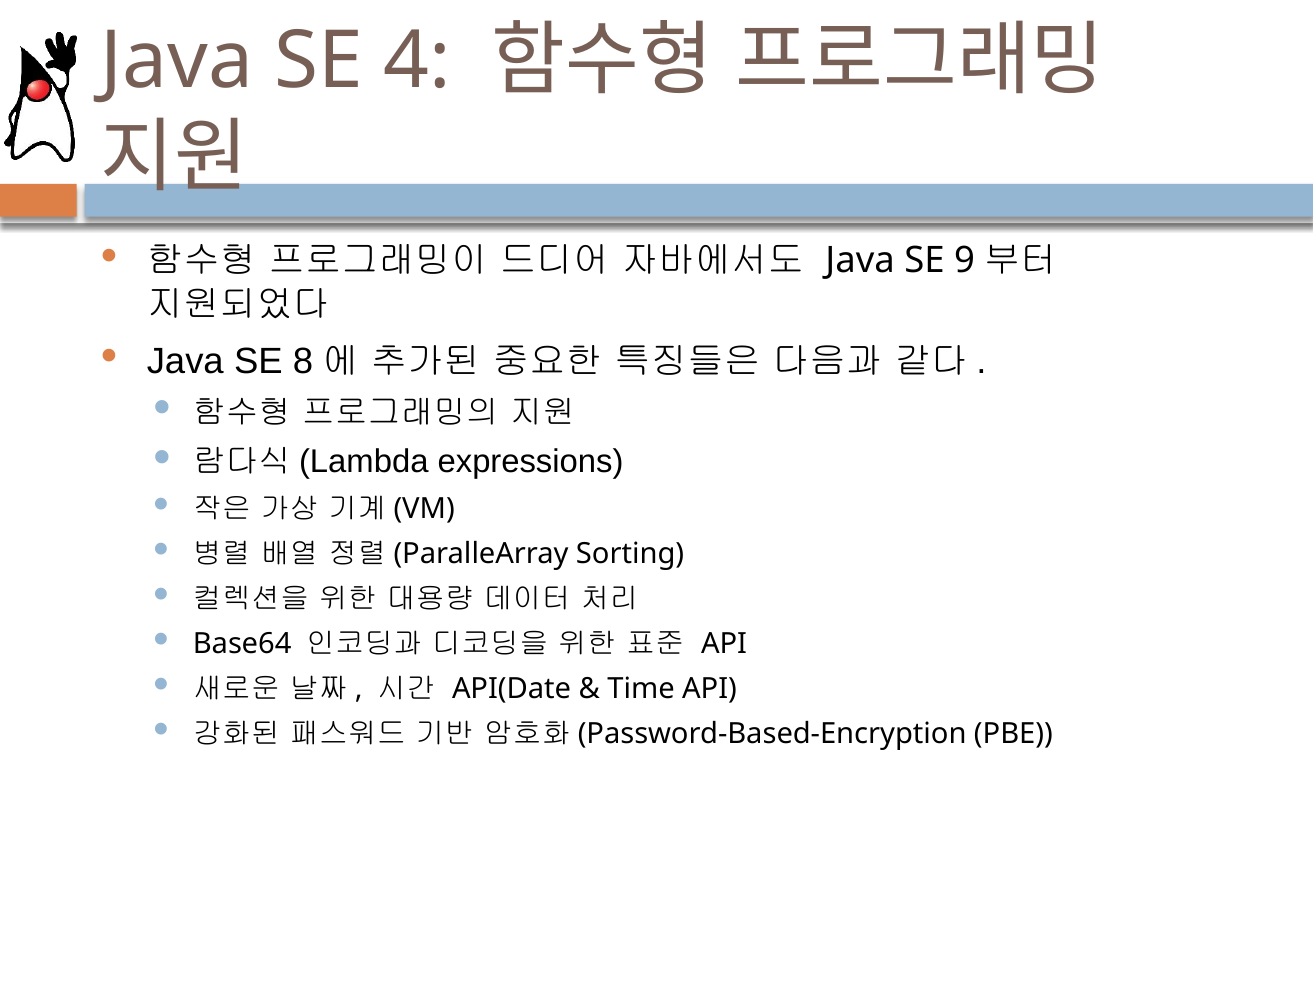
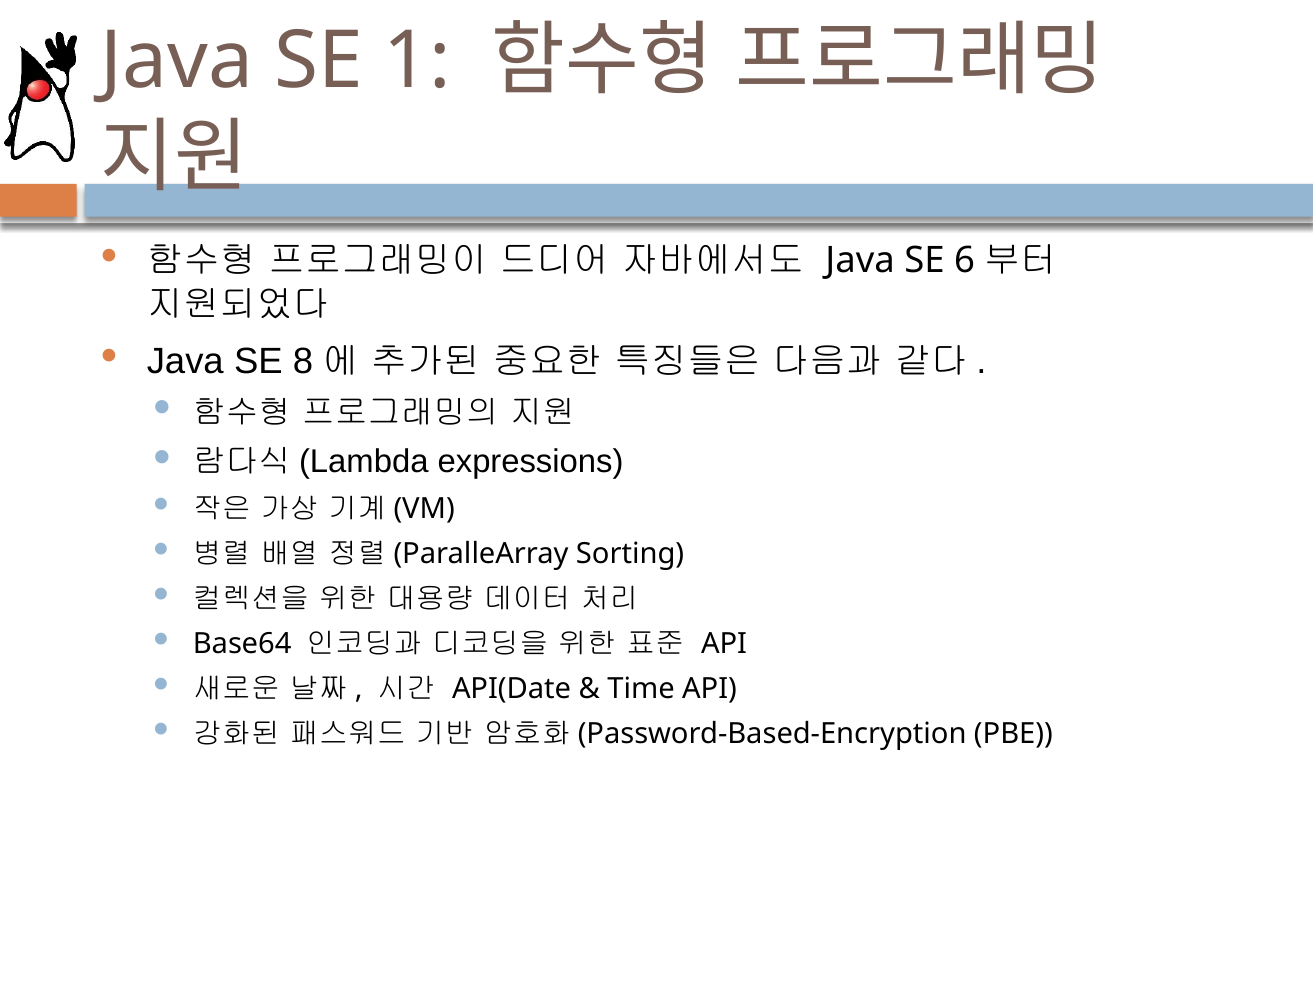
4: 4 -> 1 (418, 61)
9: 9 -> 6 (965, 261)
